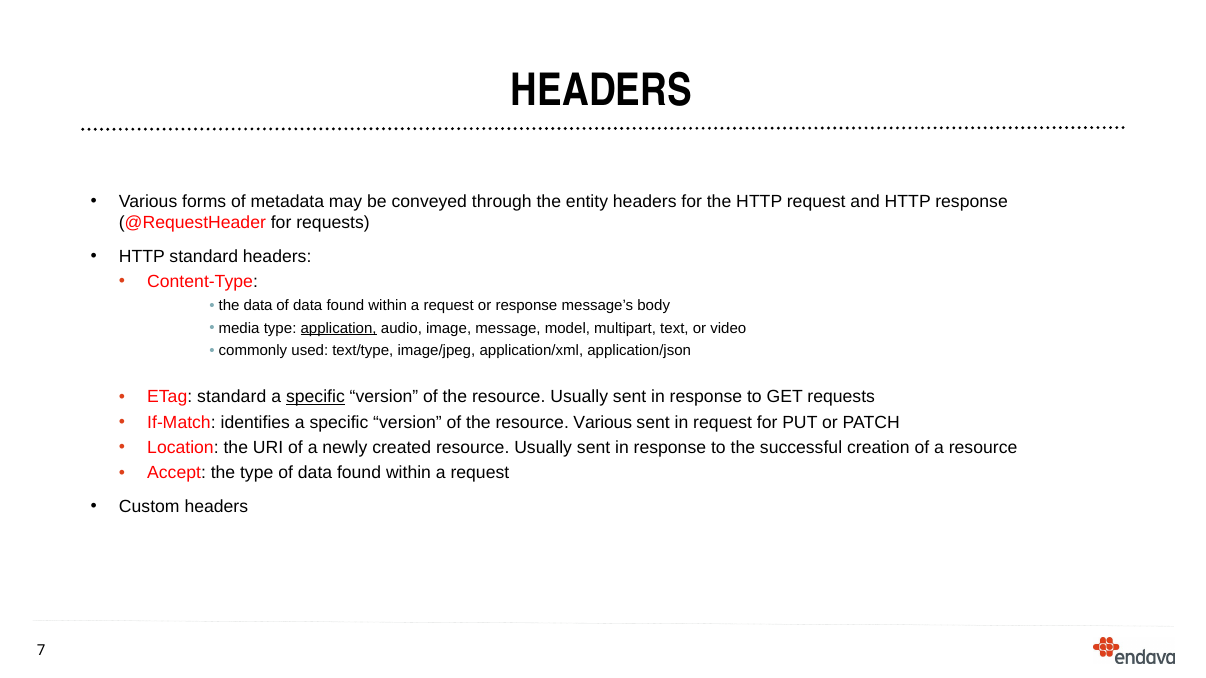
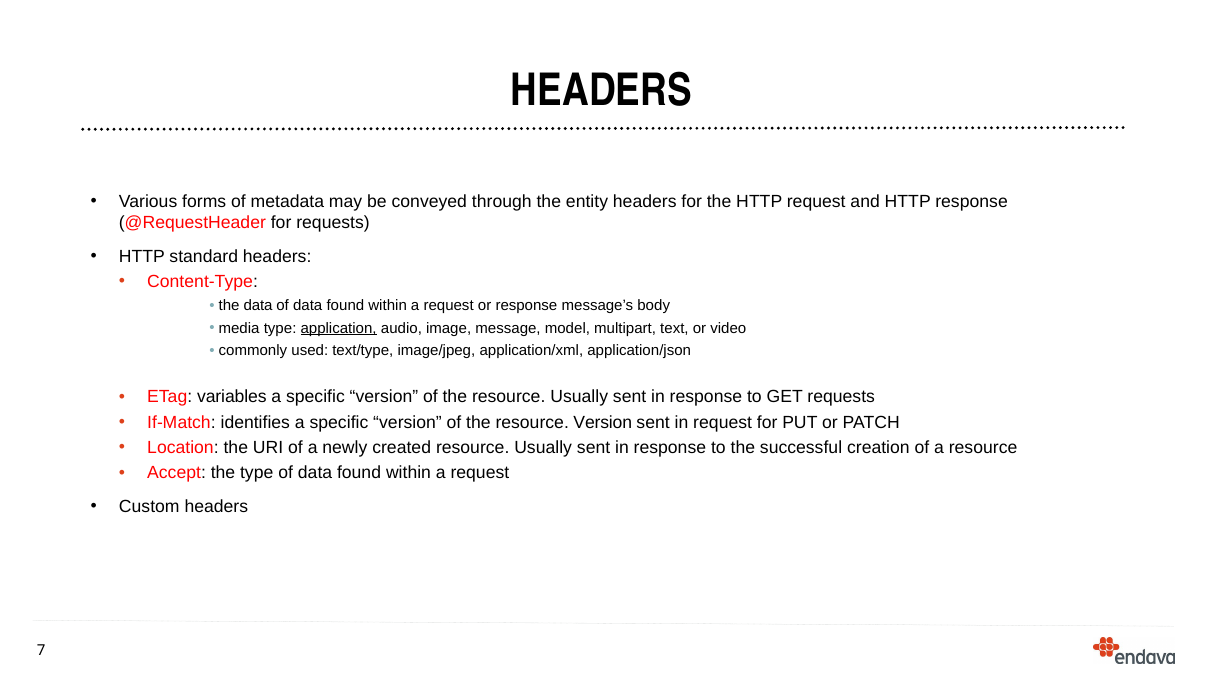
ETag standard: standard -> variables (232, 397)
specific underline: present -> none (315, 397)
resource Various: Various -> Version (603, 423)
